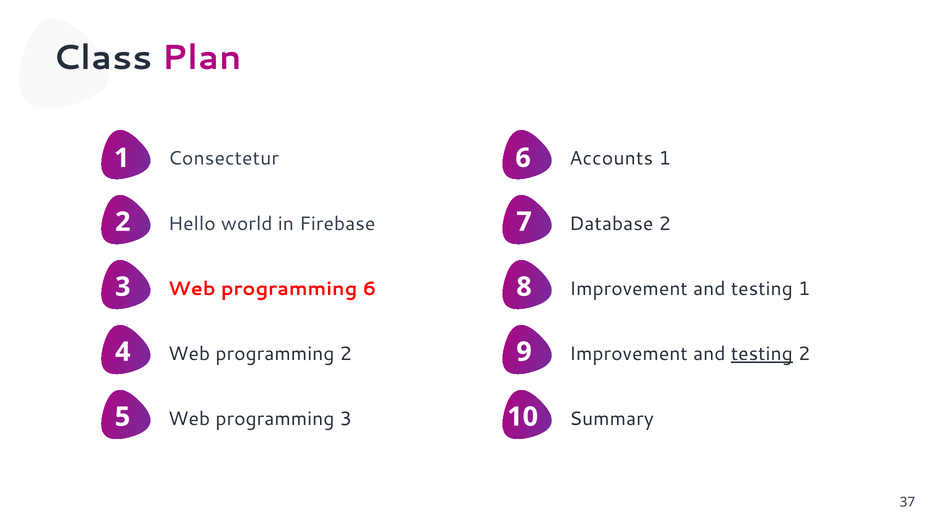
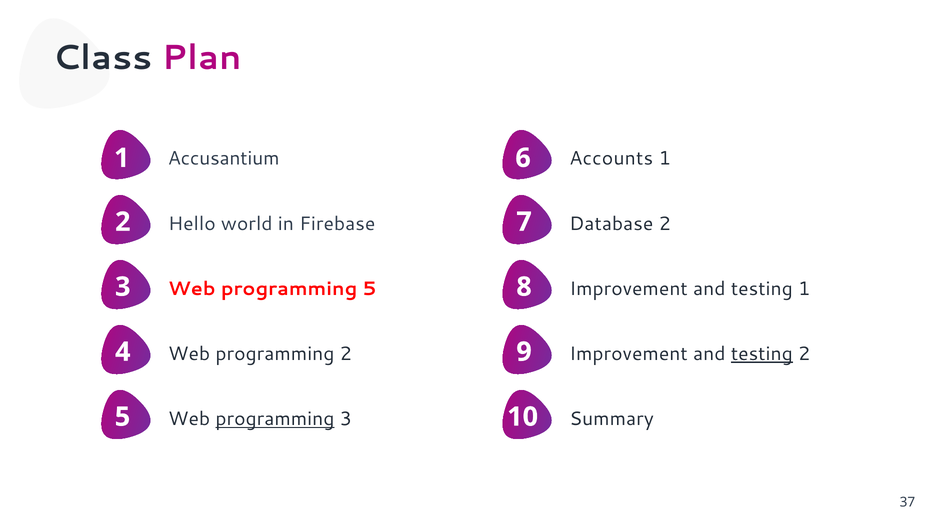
Consectetur: Consectetur -> Accusantium (224, 159)
programming 6: 6 -> 5 (370, 289)
programming underline: none -> present (275, 420)
